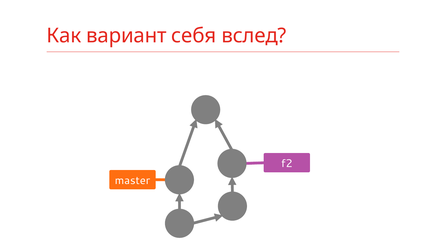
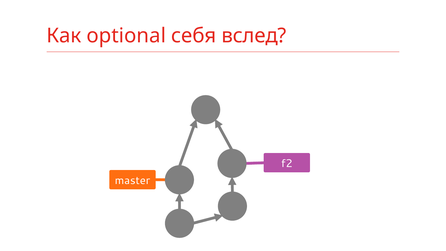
вариант: вариант -> optional (126, 36)
